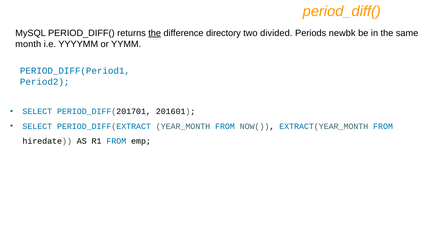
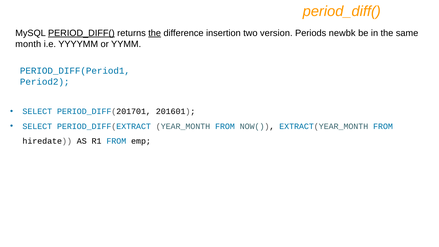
PERIOD_DIFF( underline: none -> present (81, 33)
directory: directory -> insertion (223, 33)
divided: divided -> version (276, 33)
